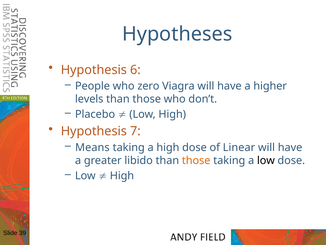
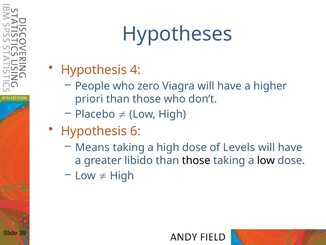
6: 6 -> 4 (136, 70)
levels: levels -> priori (89, 99)
7: 7 -> 6 (136, 131)
Linear: Linear -> Levels (239, 147)
those colour: orange -> black (196, 160)
